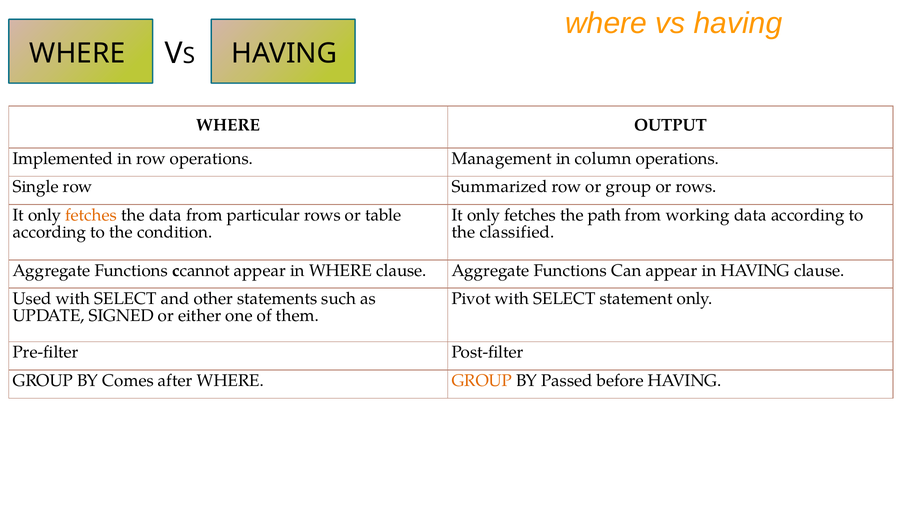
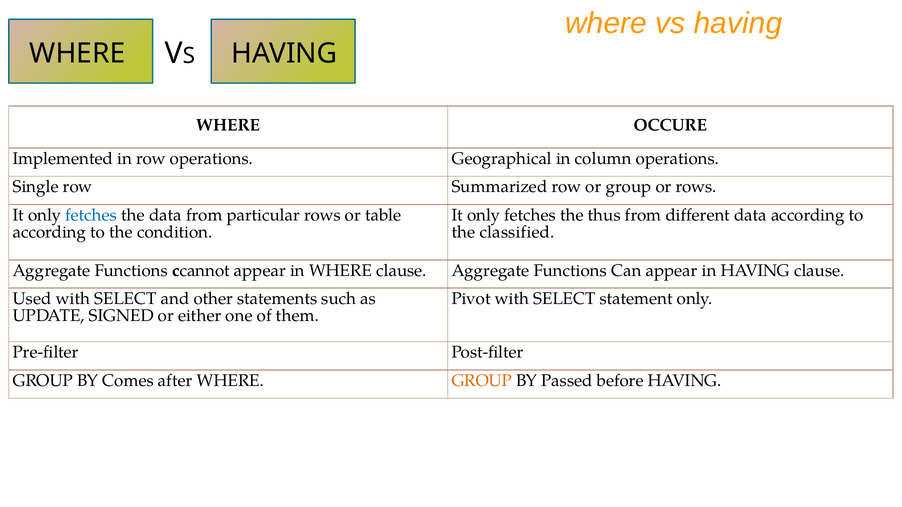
OUTPUT: OUTPUT -> OCCURE (671, 125)
Management: Management -> Geographical (502, 159)
fetches colour: orange -> blue (91, 215)
path: path -> thus (604, 215)
working: working -> different (698, 215)
